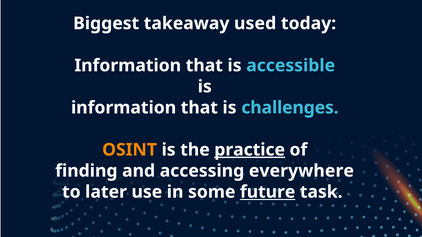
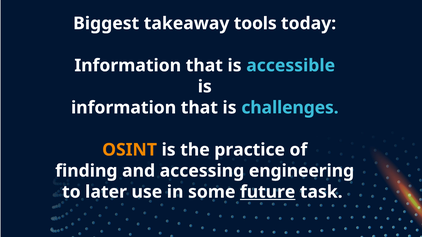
used: used -> tools (255, 23)
practice underline: present -> none (250, 150)
everywhere: everywhere -> engineering (301, 171)
